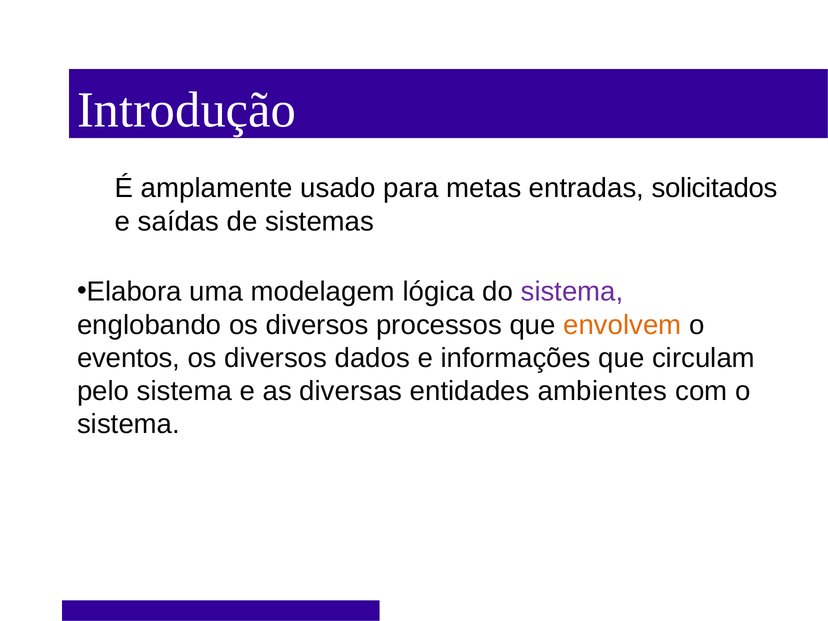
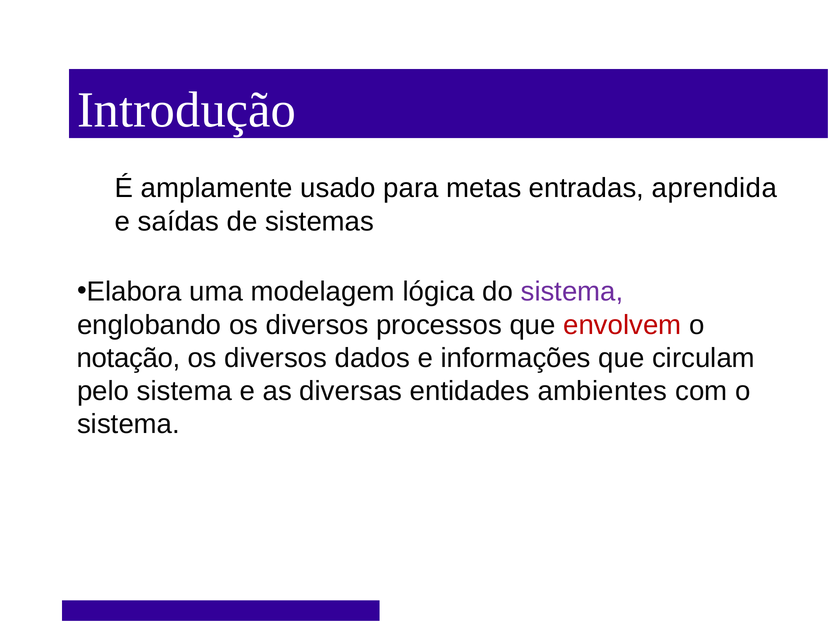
solicitados: solicitados -> aprendida (714, 188)
envolvem colour: orange -> red (622, 325)
eventos: eventos -> notação (129, 358)
